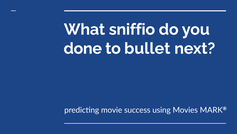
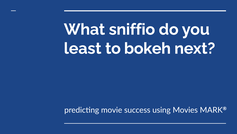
done: done -> least (83, 48)
bullet: bullet -> bokeh (147, 48)
